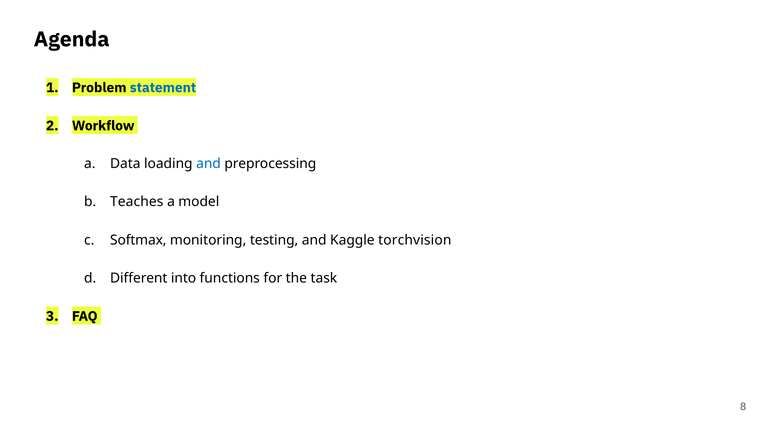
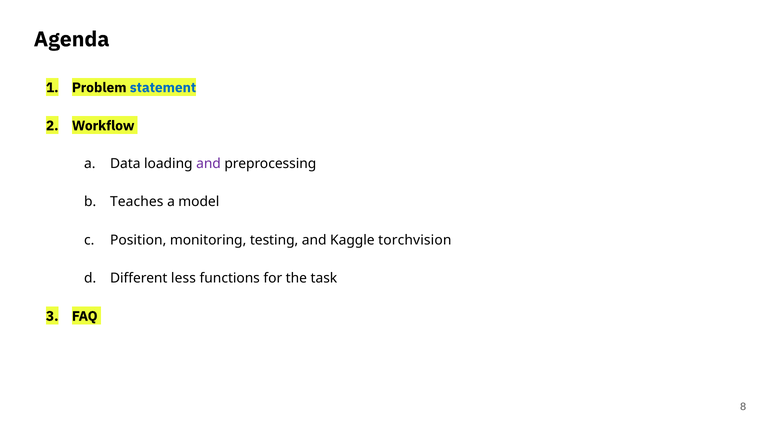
and colour: blue -> purple (209, 164)
Softmax: Softmax -> Position (138, 240)
into: into -> less (183, 278)
